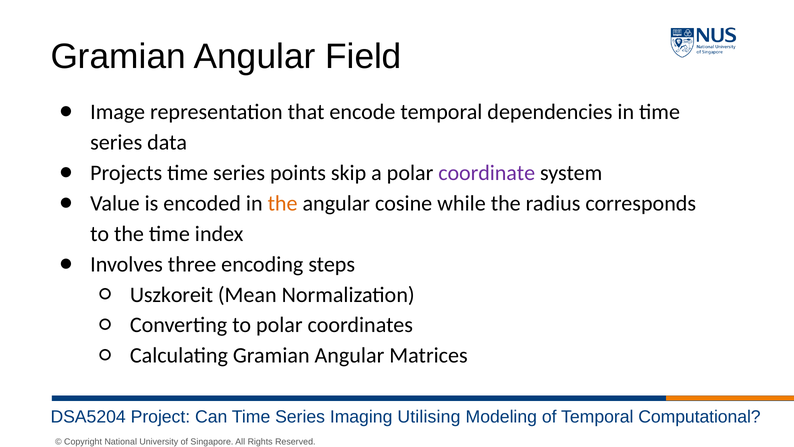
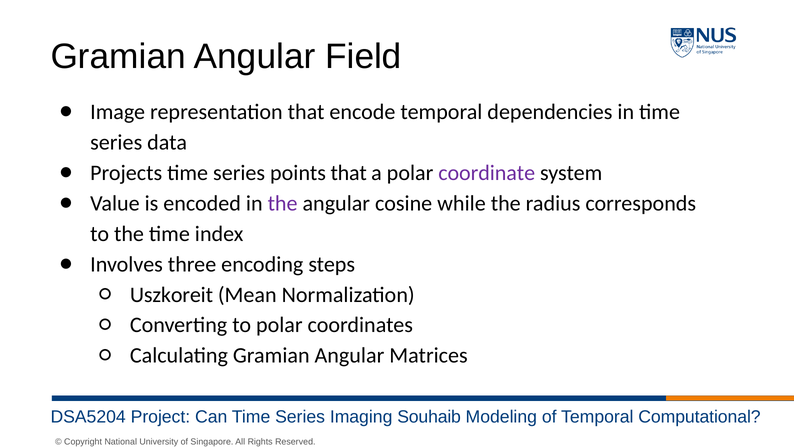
points skip: skip -> that (349, 173)
the colour: orange -> purple (283, 203)
Utilising: Utilising -> Souhaib (429, 416)
